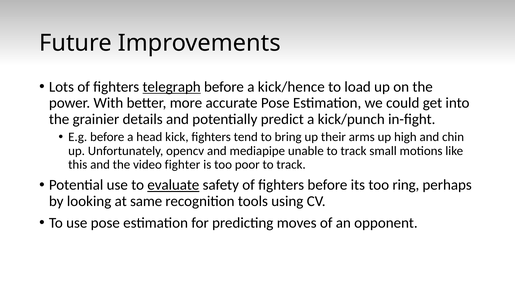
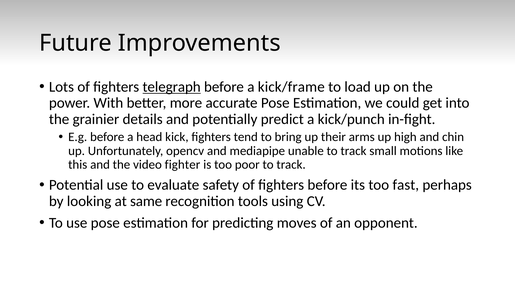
kick/hence: kick/hence -> kick/frame (291, 87)
evaluate underline: present -> none (173, 185)
ring: ring -> fast (406, 185)
